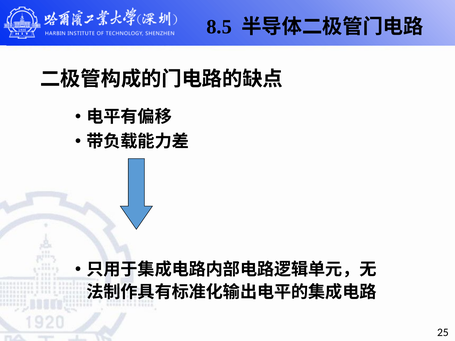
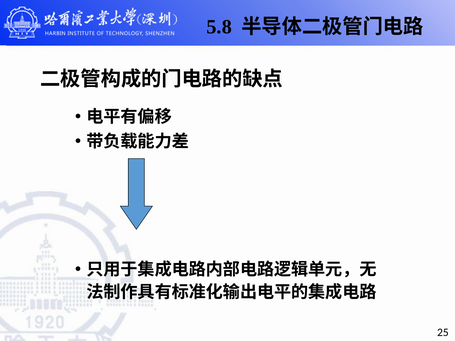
8.5: 8.5 -> 5.8 (219, 27)
